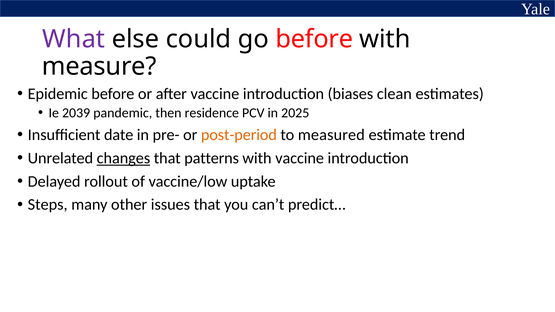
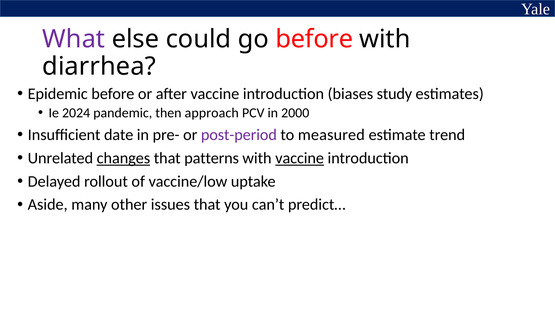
measure: measure -> diarrhea (99, 66)
clean: clean -> study (394, 94)
2039: 2039 -> 2024 (76, 113)
residence: residence -> approach (212, 113)
2025: 2025 -> 2000 (295, 113)
post-period colour: orange -> purple (239, 135)
vaccine underline: none -> present (300, 158)
Steps: Steps -> Aside (48, 205)
